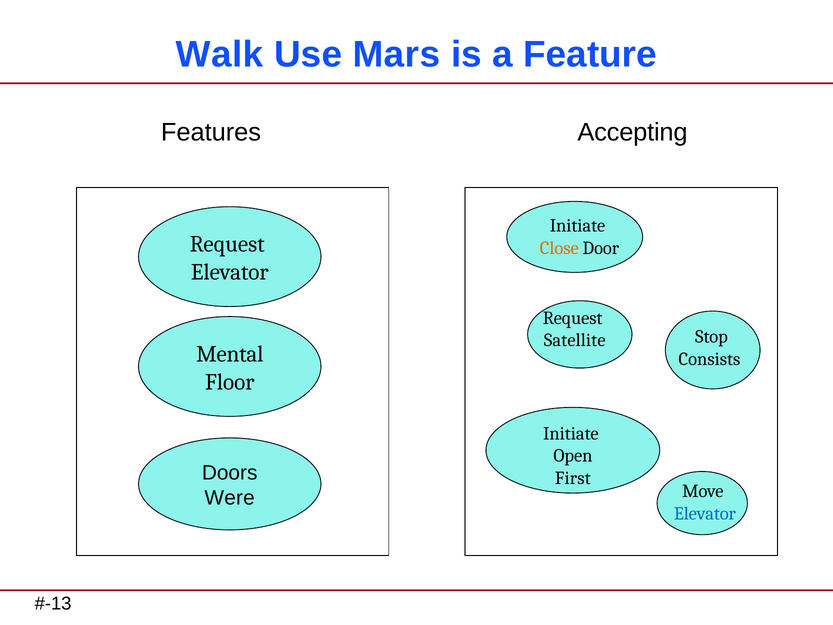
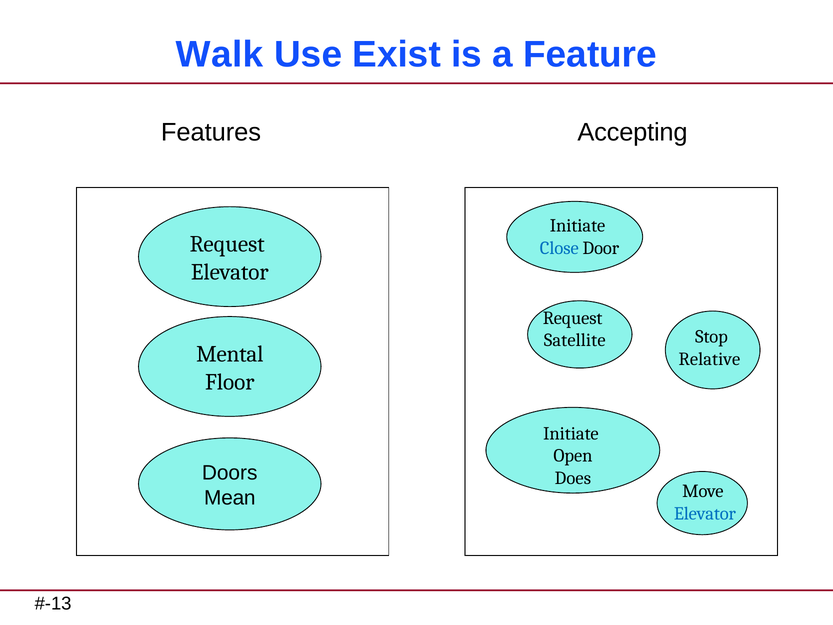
Mars: Mars -> Exist (397, 55)
Close colour: orange -> blue (559, 248)
Consists: Consists -> Relative (709, 359)
First: First -> Does (573, 478)
Were: Were -> Mean (230, 498)
